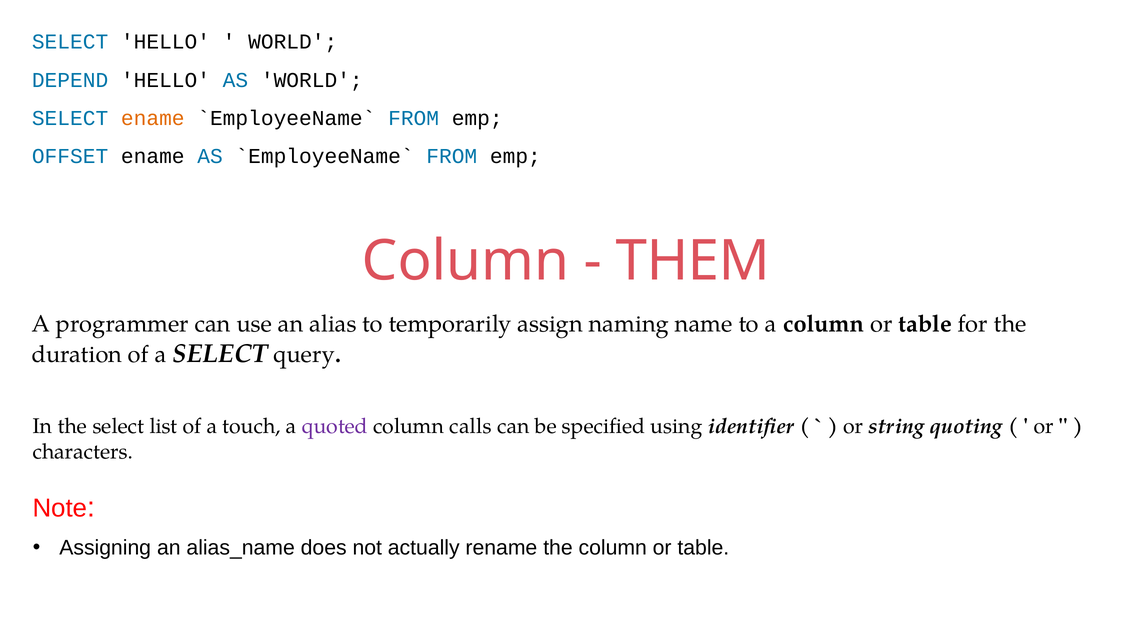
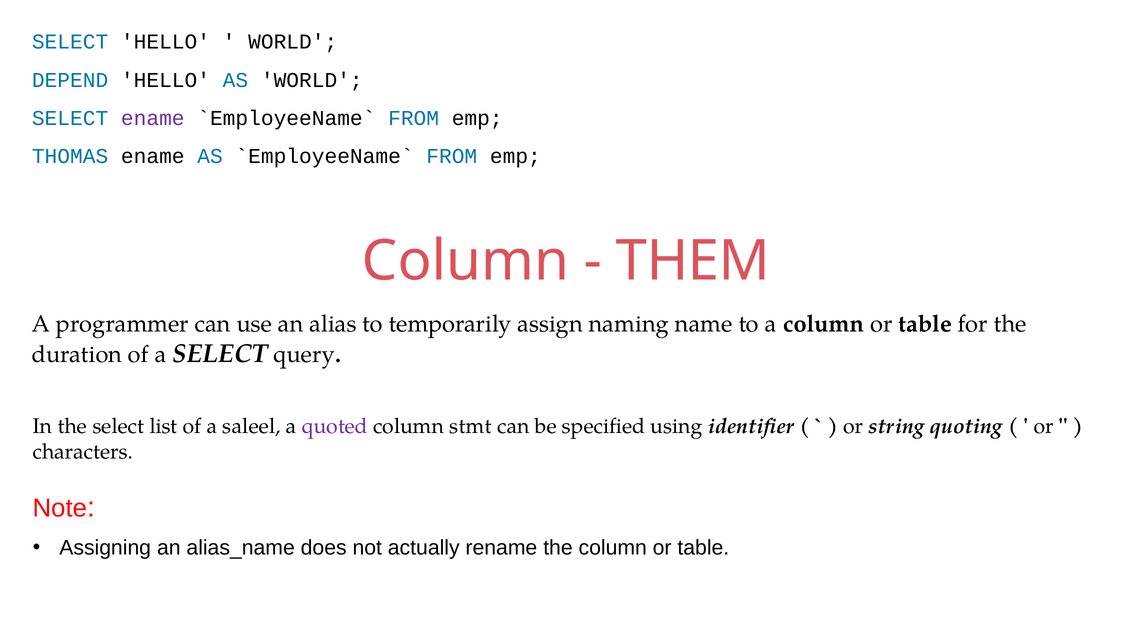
ename colour: orange -> purple (153, 118)
OFFSET: OFFSET -> THOMAS (70, 156)
touch: touch -> saleel (252, 427)
calls: calls -> stmt (471, 427)
